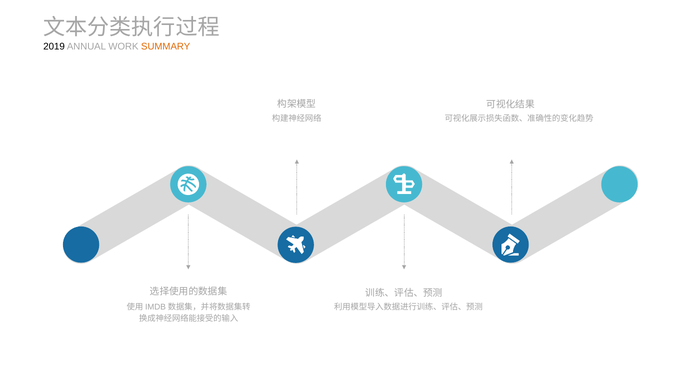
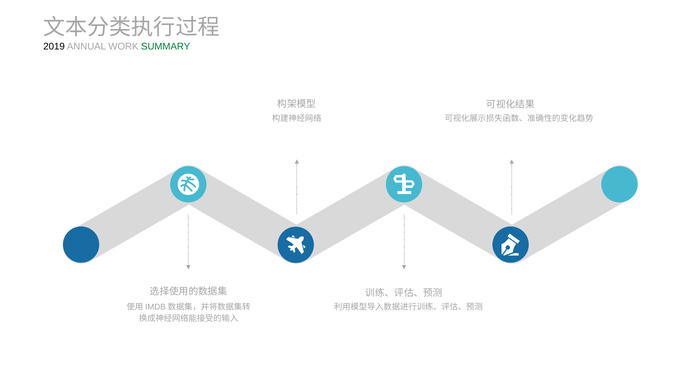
SUMMARY colour: orange -> green (166, 47)
